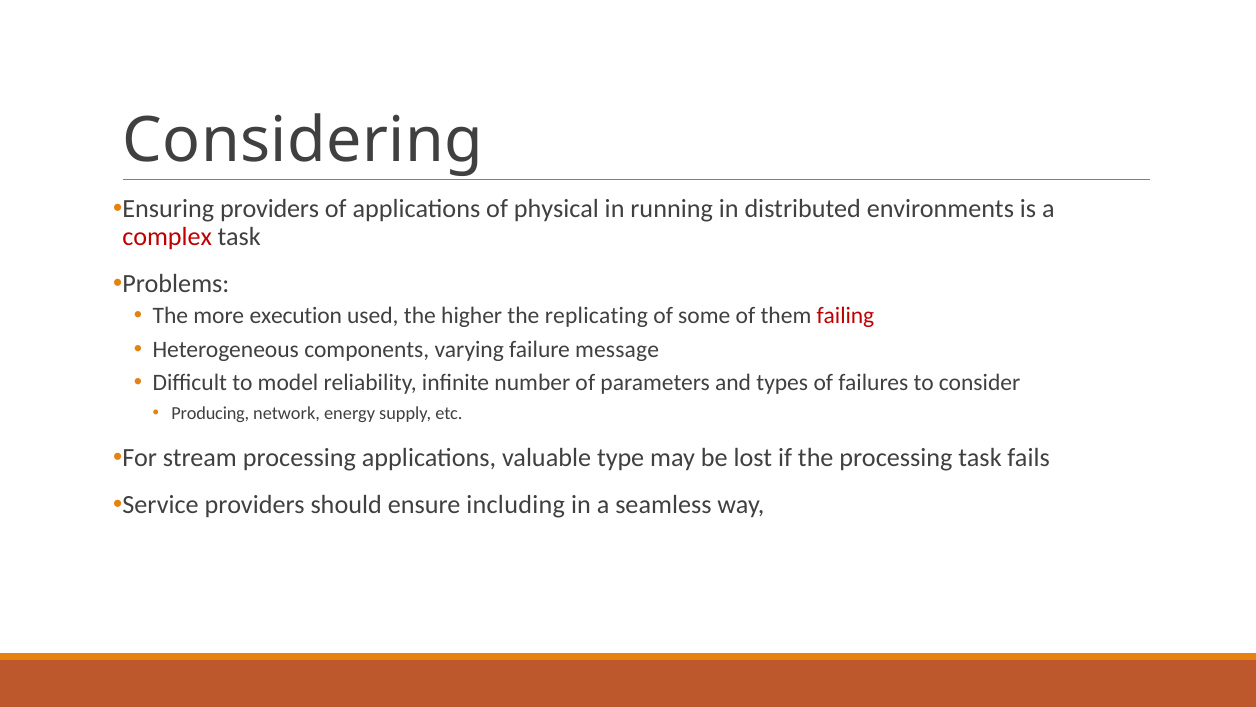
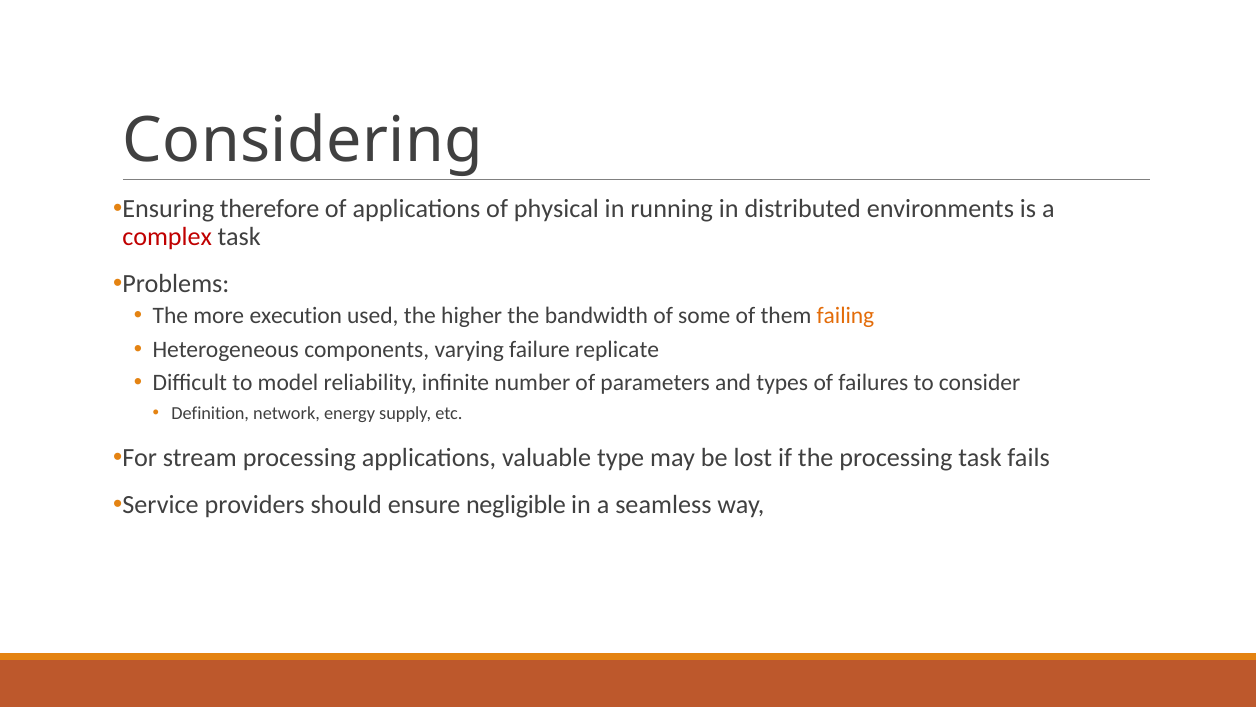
Ensuring providers: providers -> therefore (270, 209)
replicating: replicating -> bandwidth (596, 316)
failing colour: red -> orange (845, 316)
message: message -> replicate (617, 349)
Producing: Producing -> Definition (210, 413)
including: including -> negligible (516, 504)
